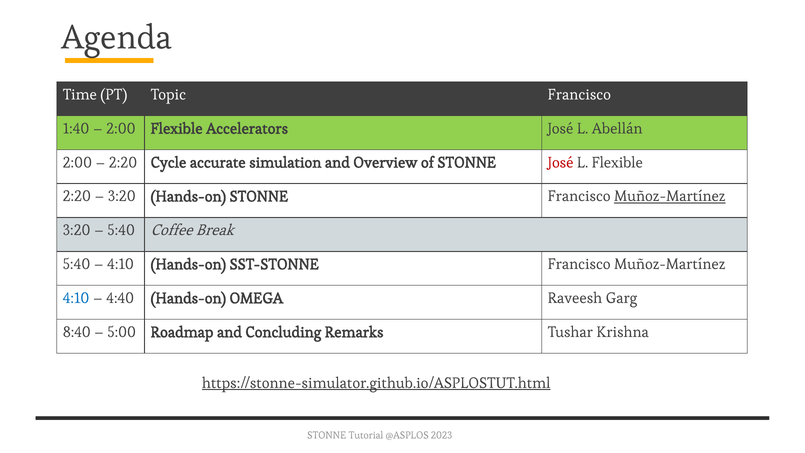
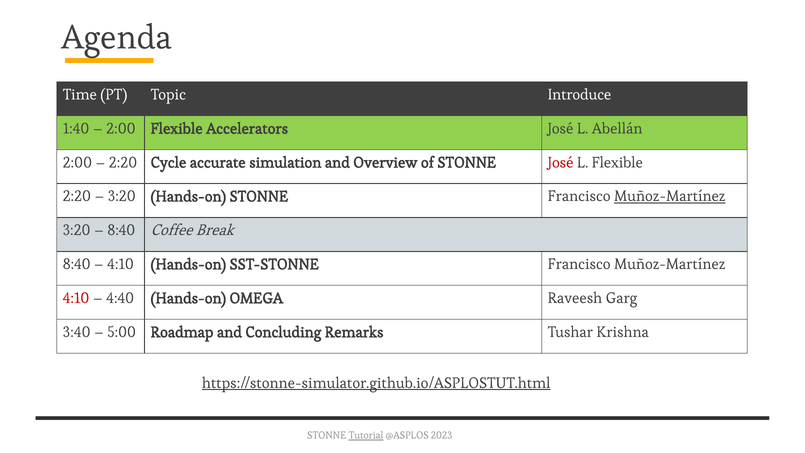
Topic Francisco: Francisco -> Introduce (579, 95)
5:40: 5:40 -> 8:40 (121, 230)
5:40: 5:40 -> 8:40 (77, 264)
4:10 colour: blue -> red (76, 298)
8:40: 8:40 -> 3:40 (77, 332)
Tutorial underline: none -> present (366, 435)
